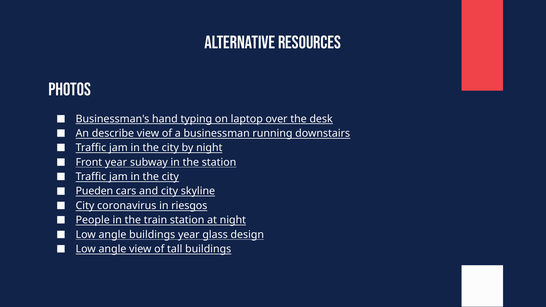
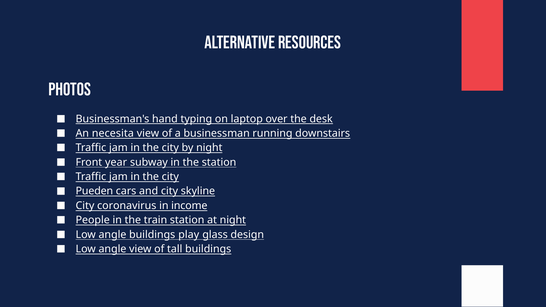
describe: describe -> necesita (113, 133)
riesgos: riesgos -> income (189, 206)
buildings year: year -> play (189, 235)
